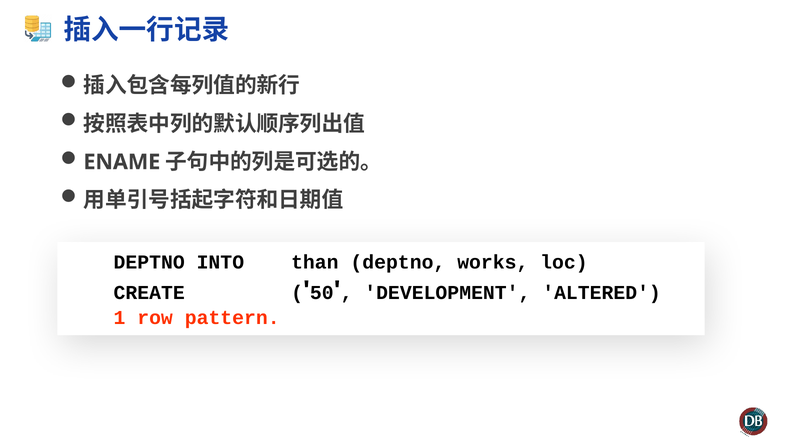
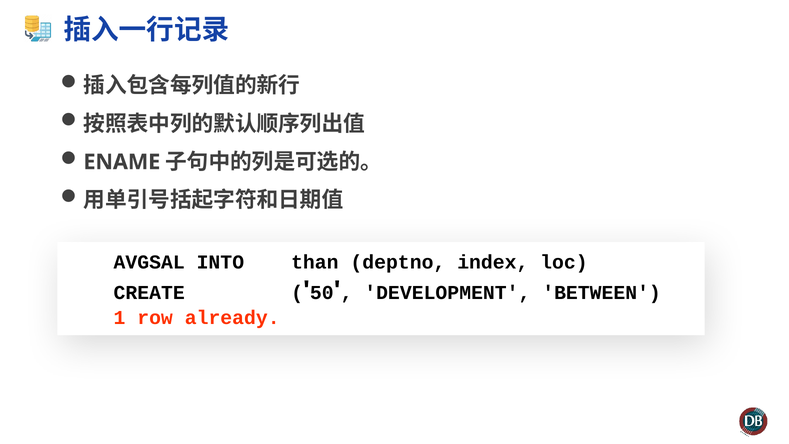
DEPTNO: DEPTNO -> AVGSAL (149, 262)
works: works -> index (493, 262)
ALTERED: ALTERED -> BETWEEN (602, 293)
pattern: pattern -> already (232, 318)
